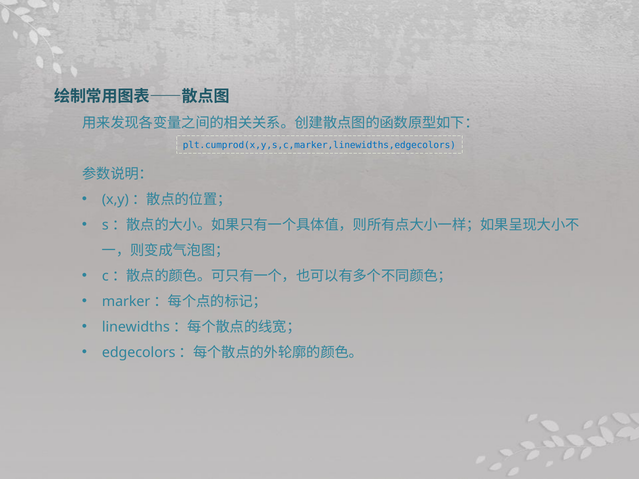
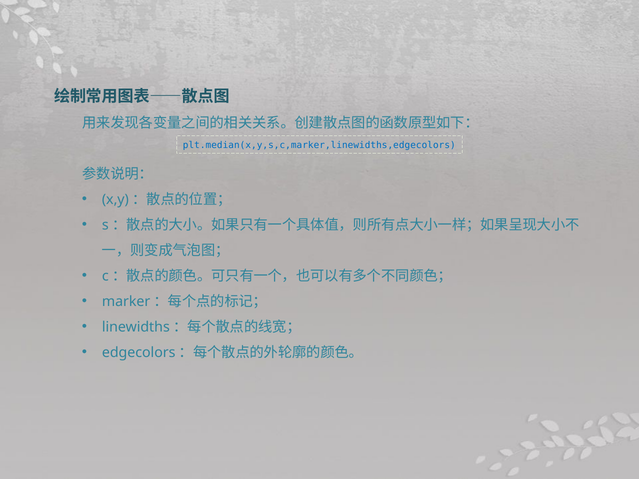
plt.cumprod(x,y,s,c,marker,linewidths,edgecolors: plt.cumprod(x,y,s,c,marker,linewidths,edgecolors -> plt.median(x,y,s,c,marker,linewidths,edgecolors (319, 145)
